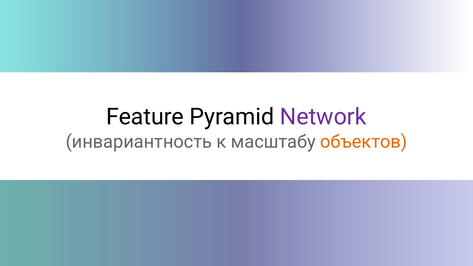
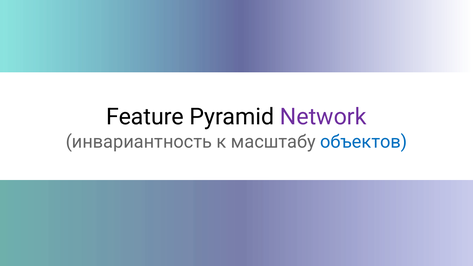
объектов colour: orange -> blue (364, 142)
